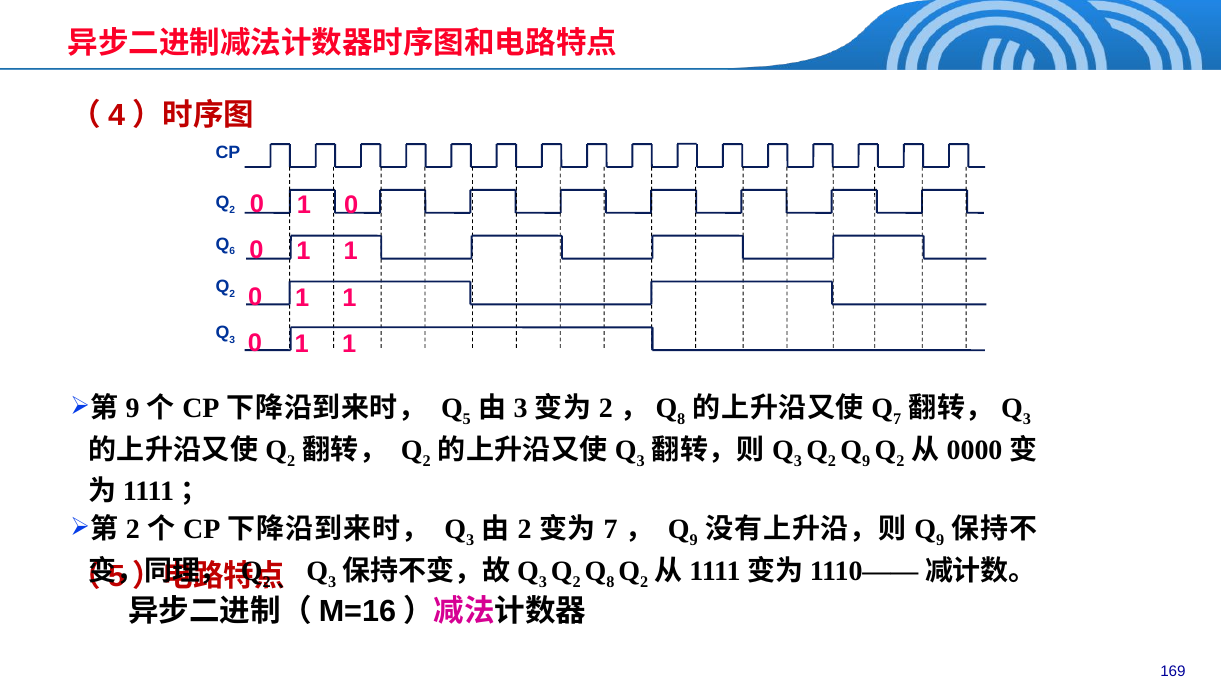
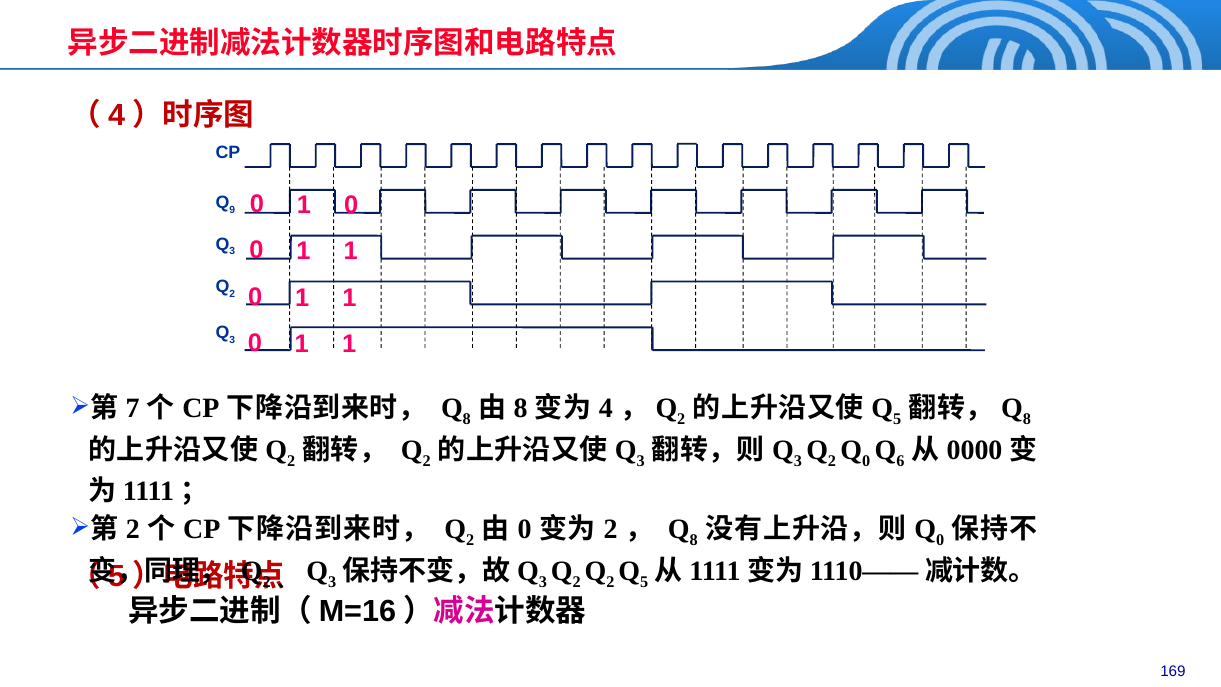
2: 2 -> 9 (232, 210)
6: 6 -> 3 (232, 251)
9: 9 -> 7 (133, 408)
5: 5 -> 8 (467, 419)
3: 3 -> 8 (521, 408)
2: 2 -> 4 (606, 408)
8: 8 -> 2 (681, 419)
7: 7 -> 5 (897, 419)
3: 3 -> 8 (1027, 419)
9: 9 -> 0 (866, 461)
2: 2 -> 6 (900, 461)
3: 3 -> 2 (470, 540)
2: 2 -> 0 (525, 529)
7: 7 -> 2 (611, 529)
9: 9 -> 8 (694, 540)
9: 9 -> 0 (940, 540)
8: 8 -> 2 (610, 582)
2: 2 -> 5 (644, 582)
